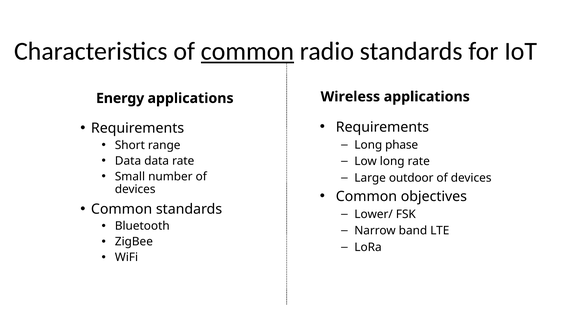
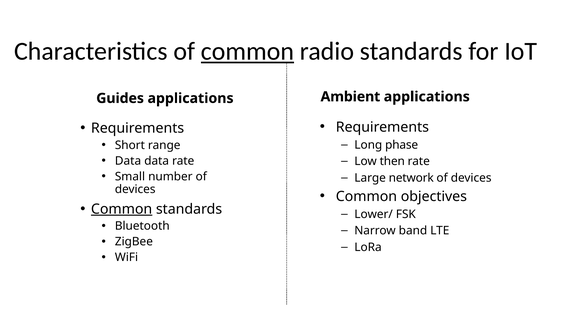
Energy: Energy -> Guides (120, 98)
Wireless: Wireless -> Ambient (350, 97)
Low long: long -> then (392, 162)
outdoor: outdoor -> network (411, 178)
Common underline: none -> present (122, 209)
